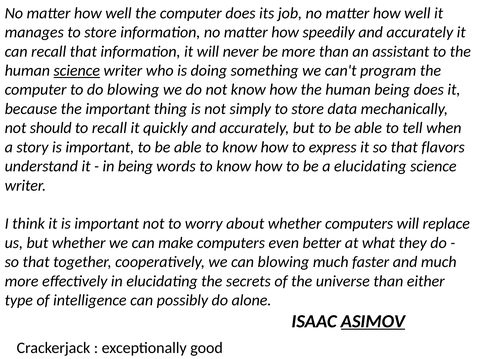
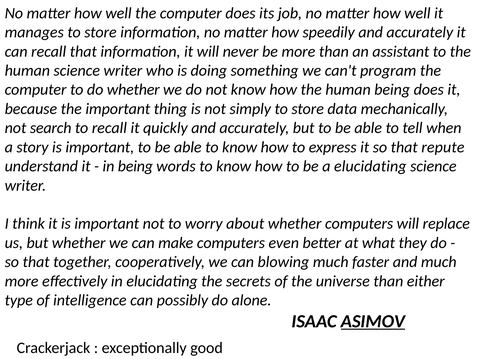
science underline: present -> none (77, 70)
do blowing: blowing -> whether (133, 90)
should: should -> search (51, 128)
flavors: flavors -> repute (443, 147)
